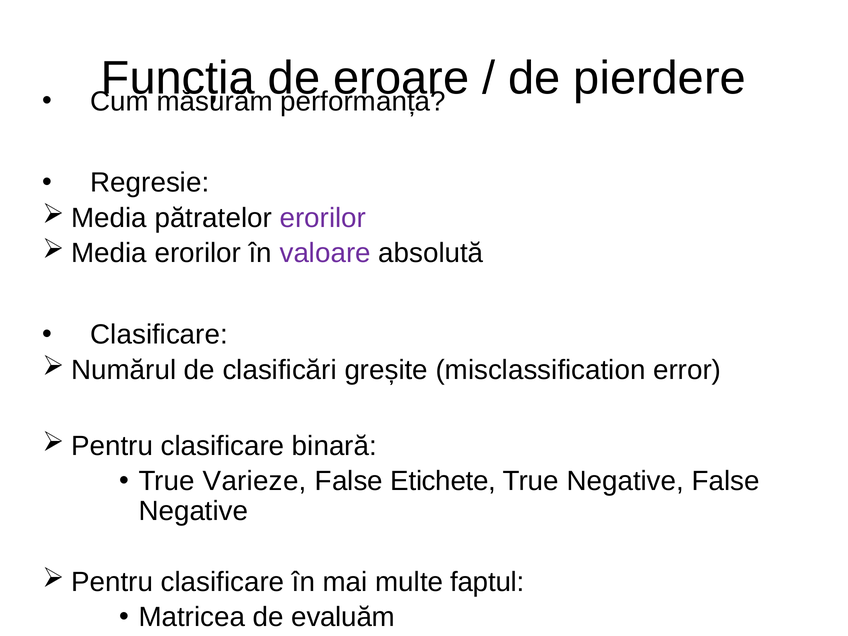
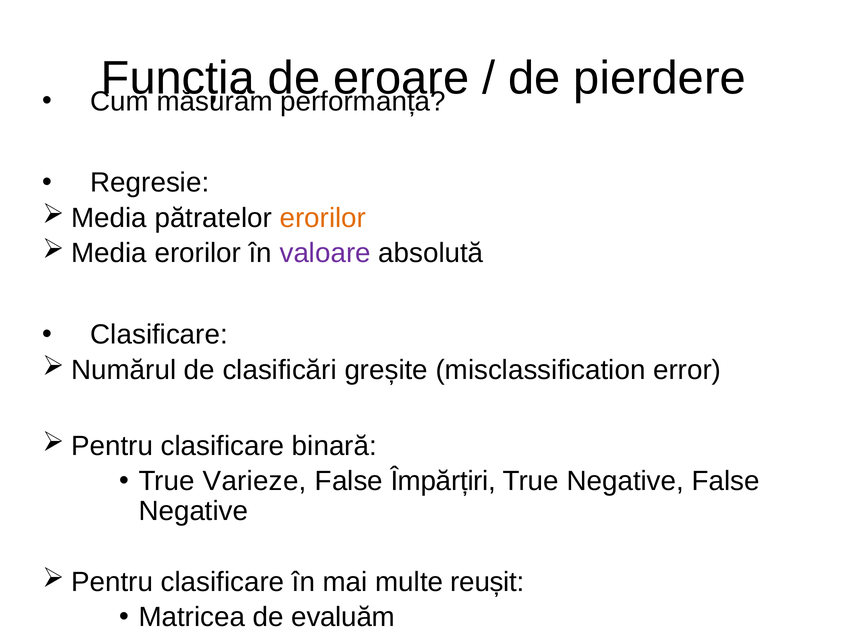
erorilor colour: purple -> orange (323, 218)
Etichete: Etichete -> Împărțiri (443, 481)
faptul: faptul -> reușit (487, 582)
